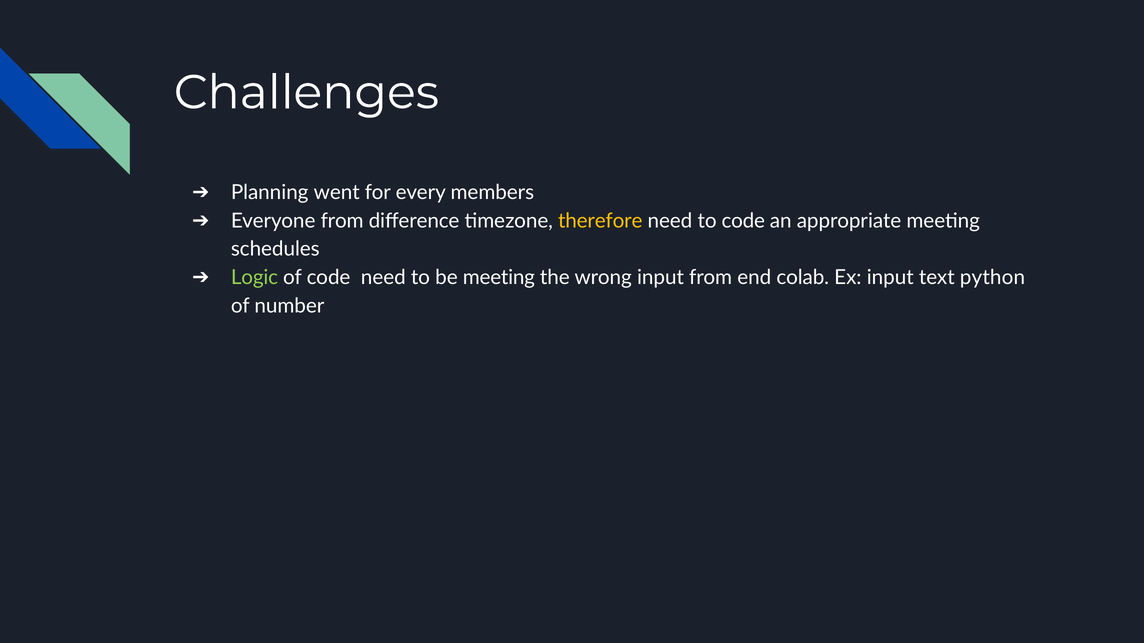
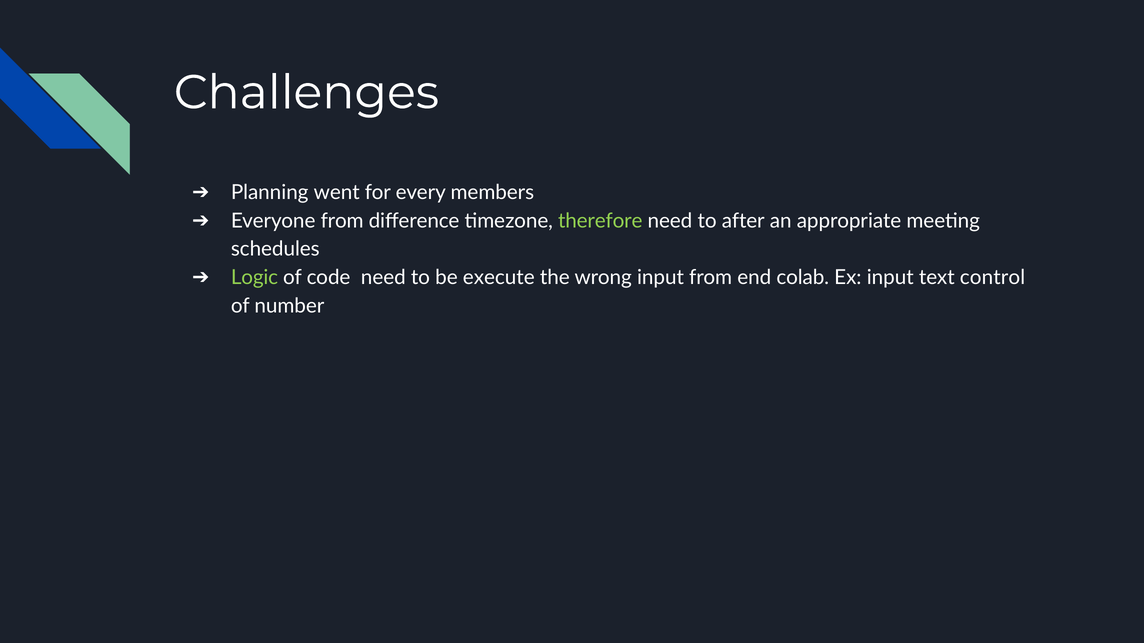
therefore colour: yellow -> light green (600, 221)
to code: code -> after (743, 221)
be meeting: meeting -> execute (499, 278)
python: python -> control (993, 278)
